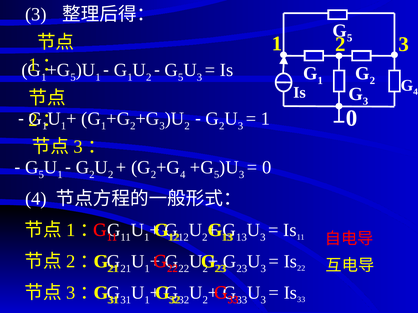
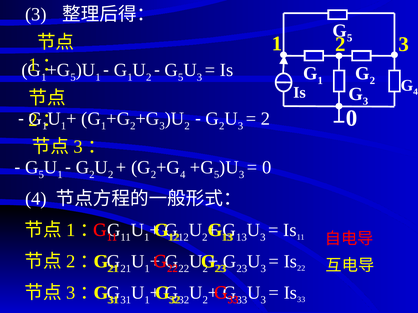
1: 1 -> 2 (266, 119)
